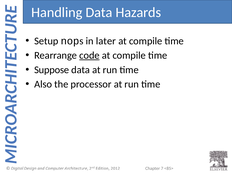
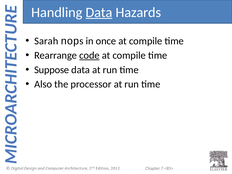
Data underline: none -> present (99, 12)
Setup: Setup -> Sarah (46, 41)
later: later -> once (106, 41)
